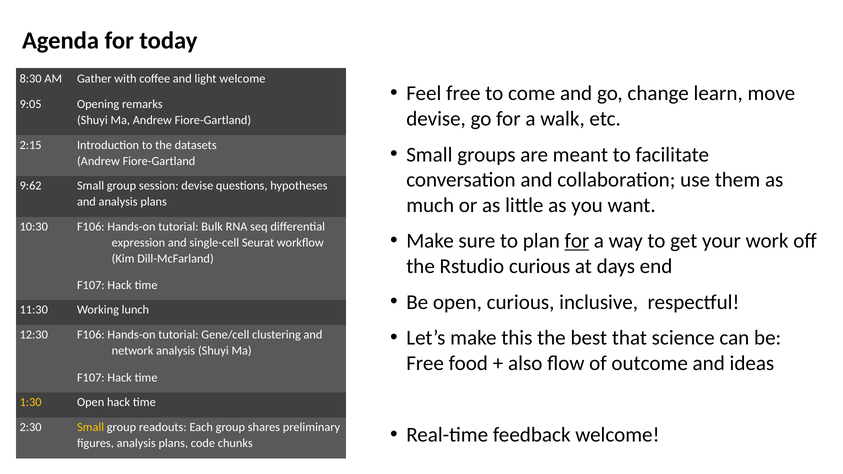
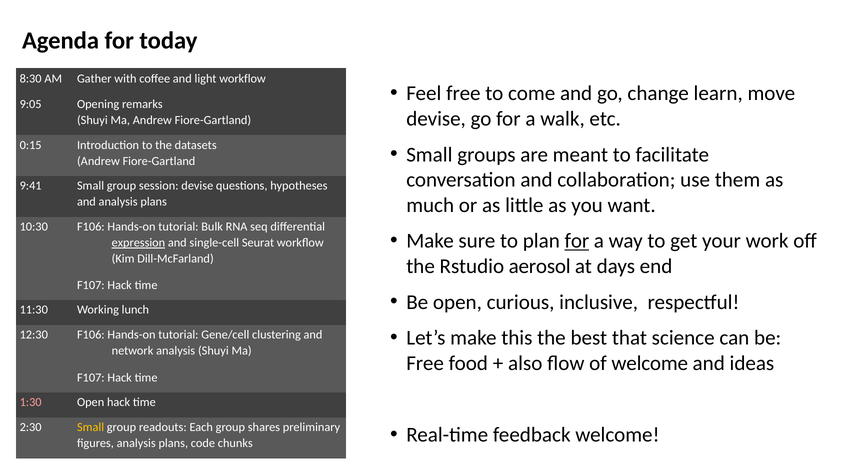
light welcome: welcome -> workflow (243, 79)
2:15: 2:15 -> 0:15 (31, 145)
9:62: 9:62 -> 9:41 (31, 186)
expression underline: none -> present (138, 243)
Rstudio curious: curious -> aerosol (540, 266)
of outcome: outcome -> welcome (650, 363)
1:30 colour: yellow -> pink (31, 402)
